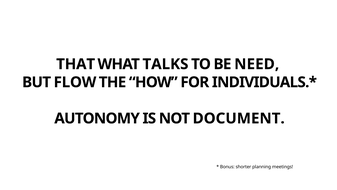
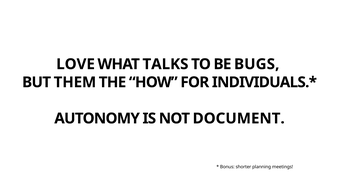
THAT: THAT -> LOVE (76, 64)
NEED: NEED -> BUGS (257, 64)
FLOW: FLOW -> THEM (75, 82)
